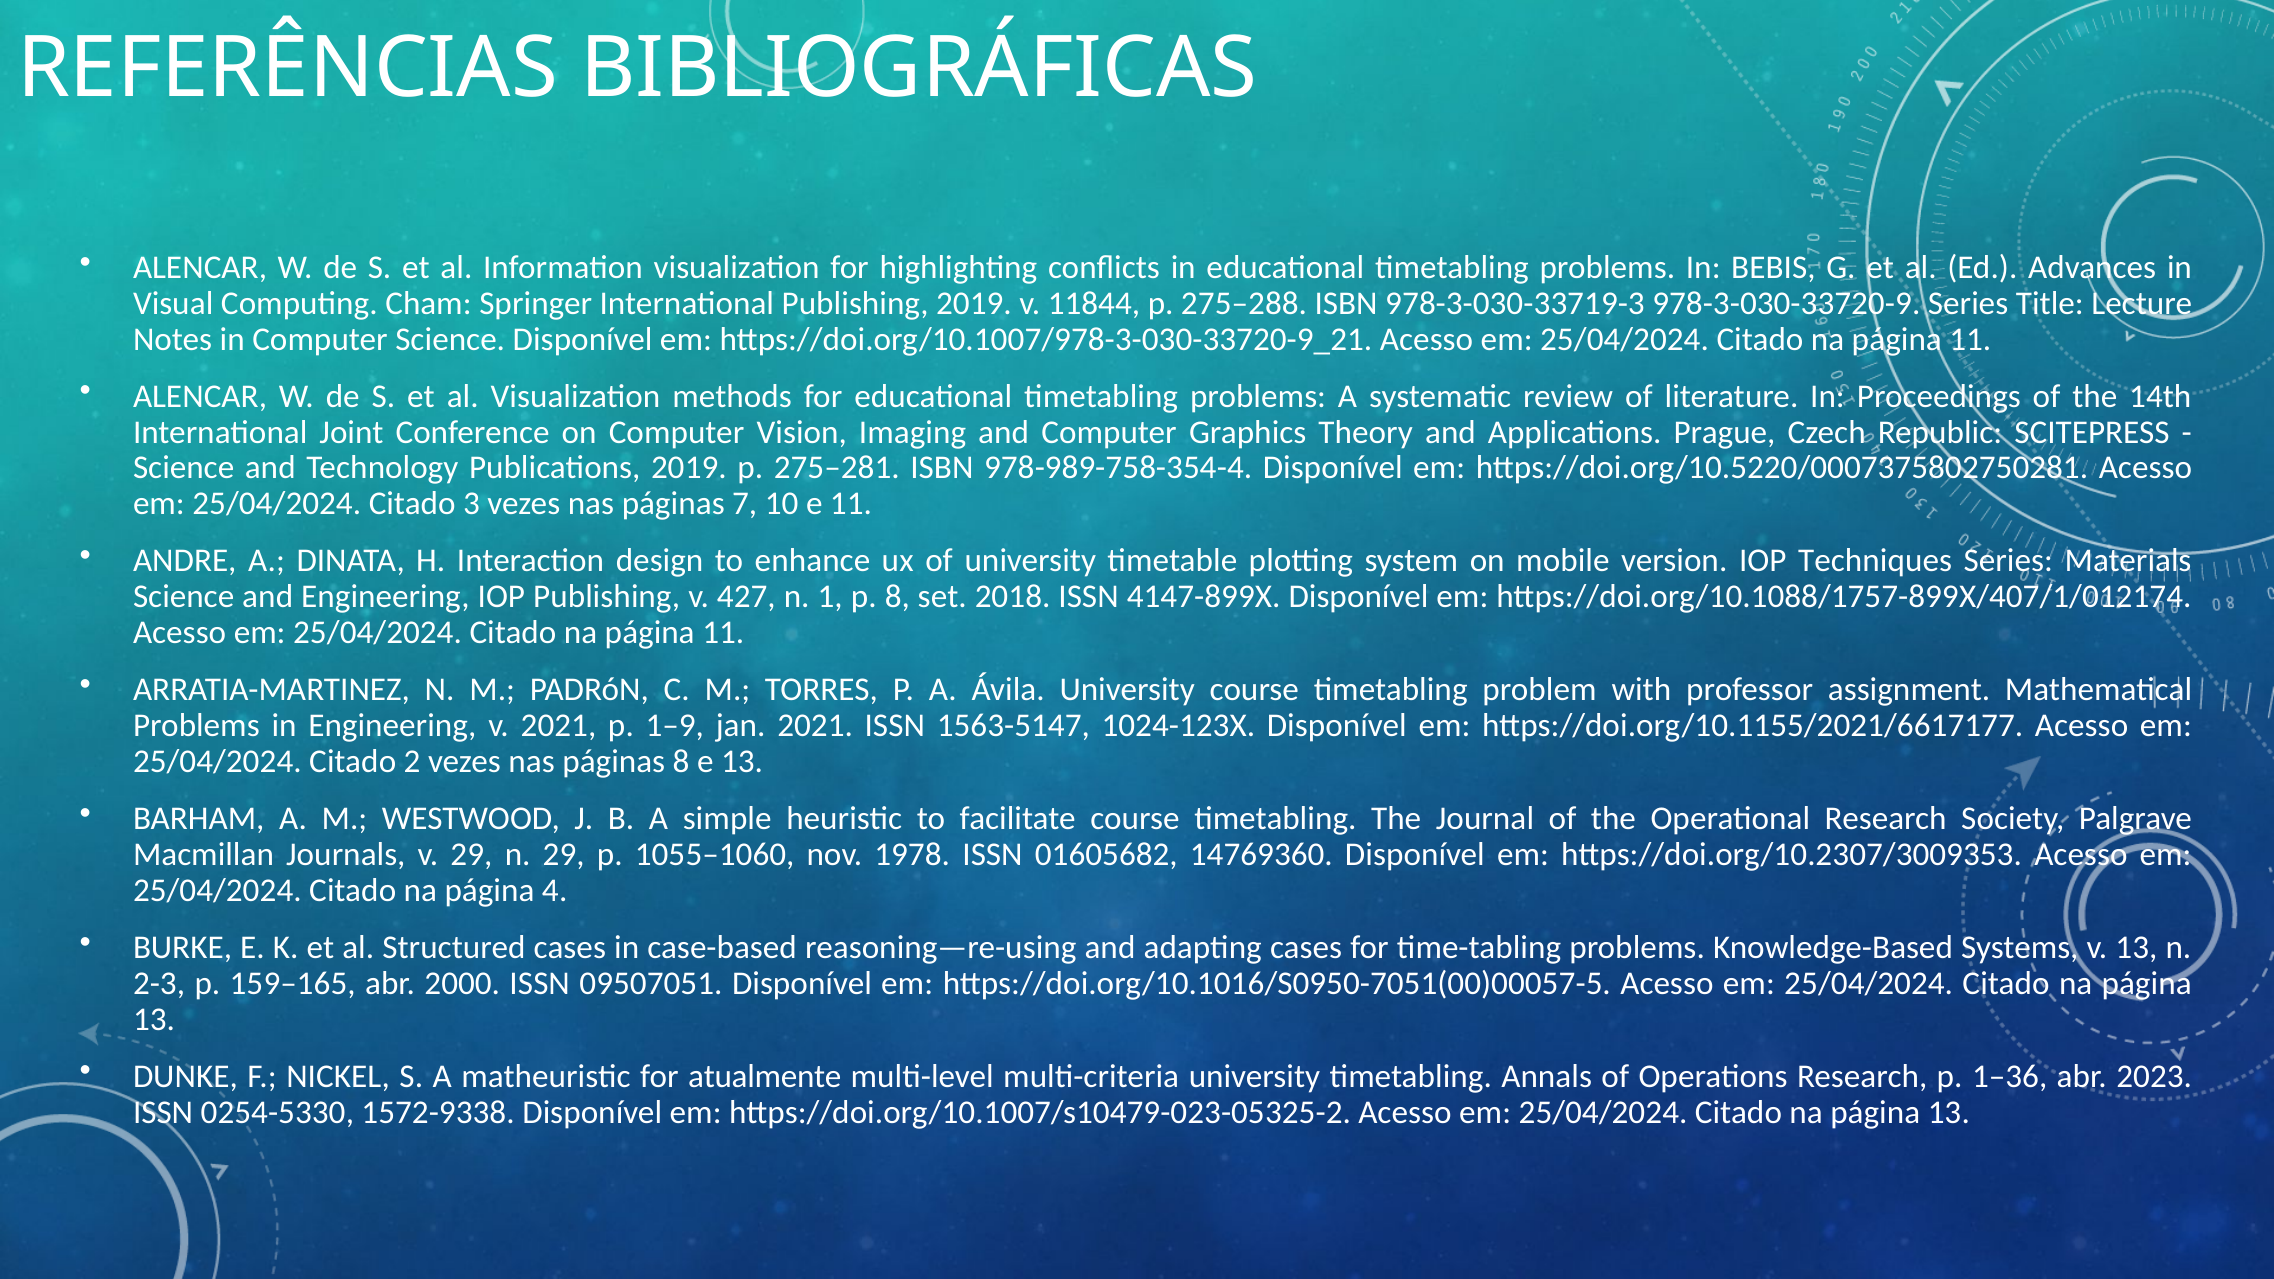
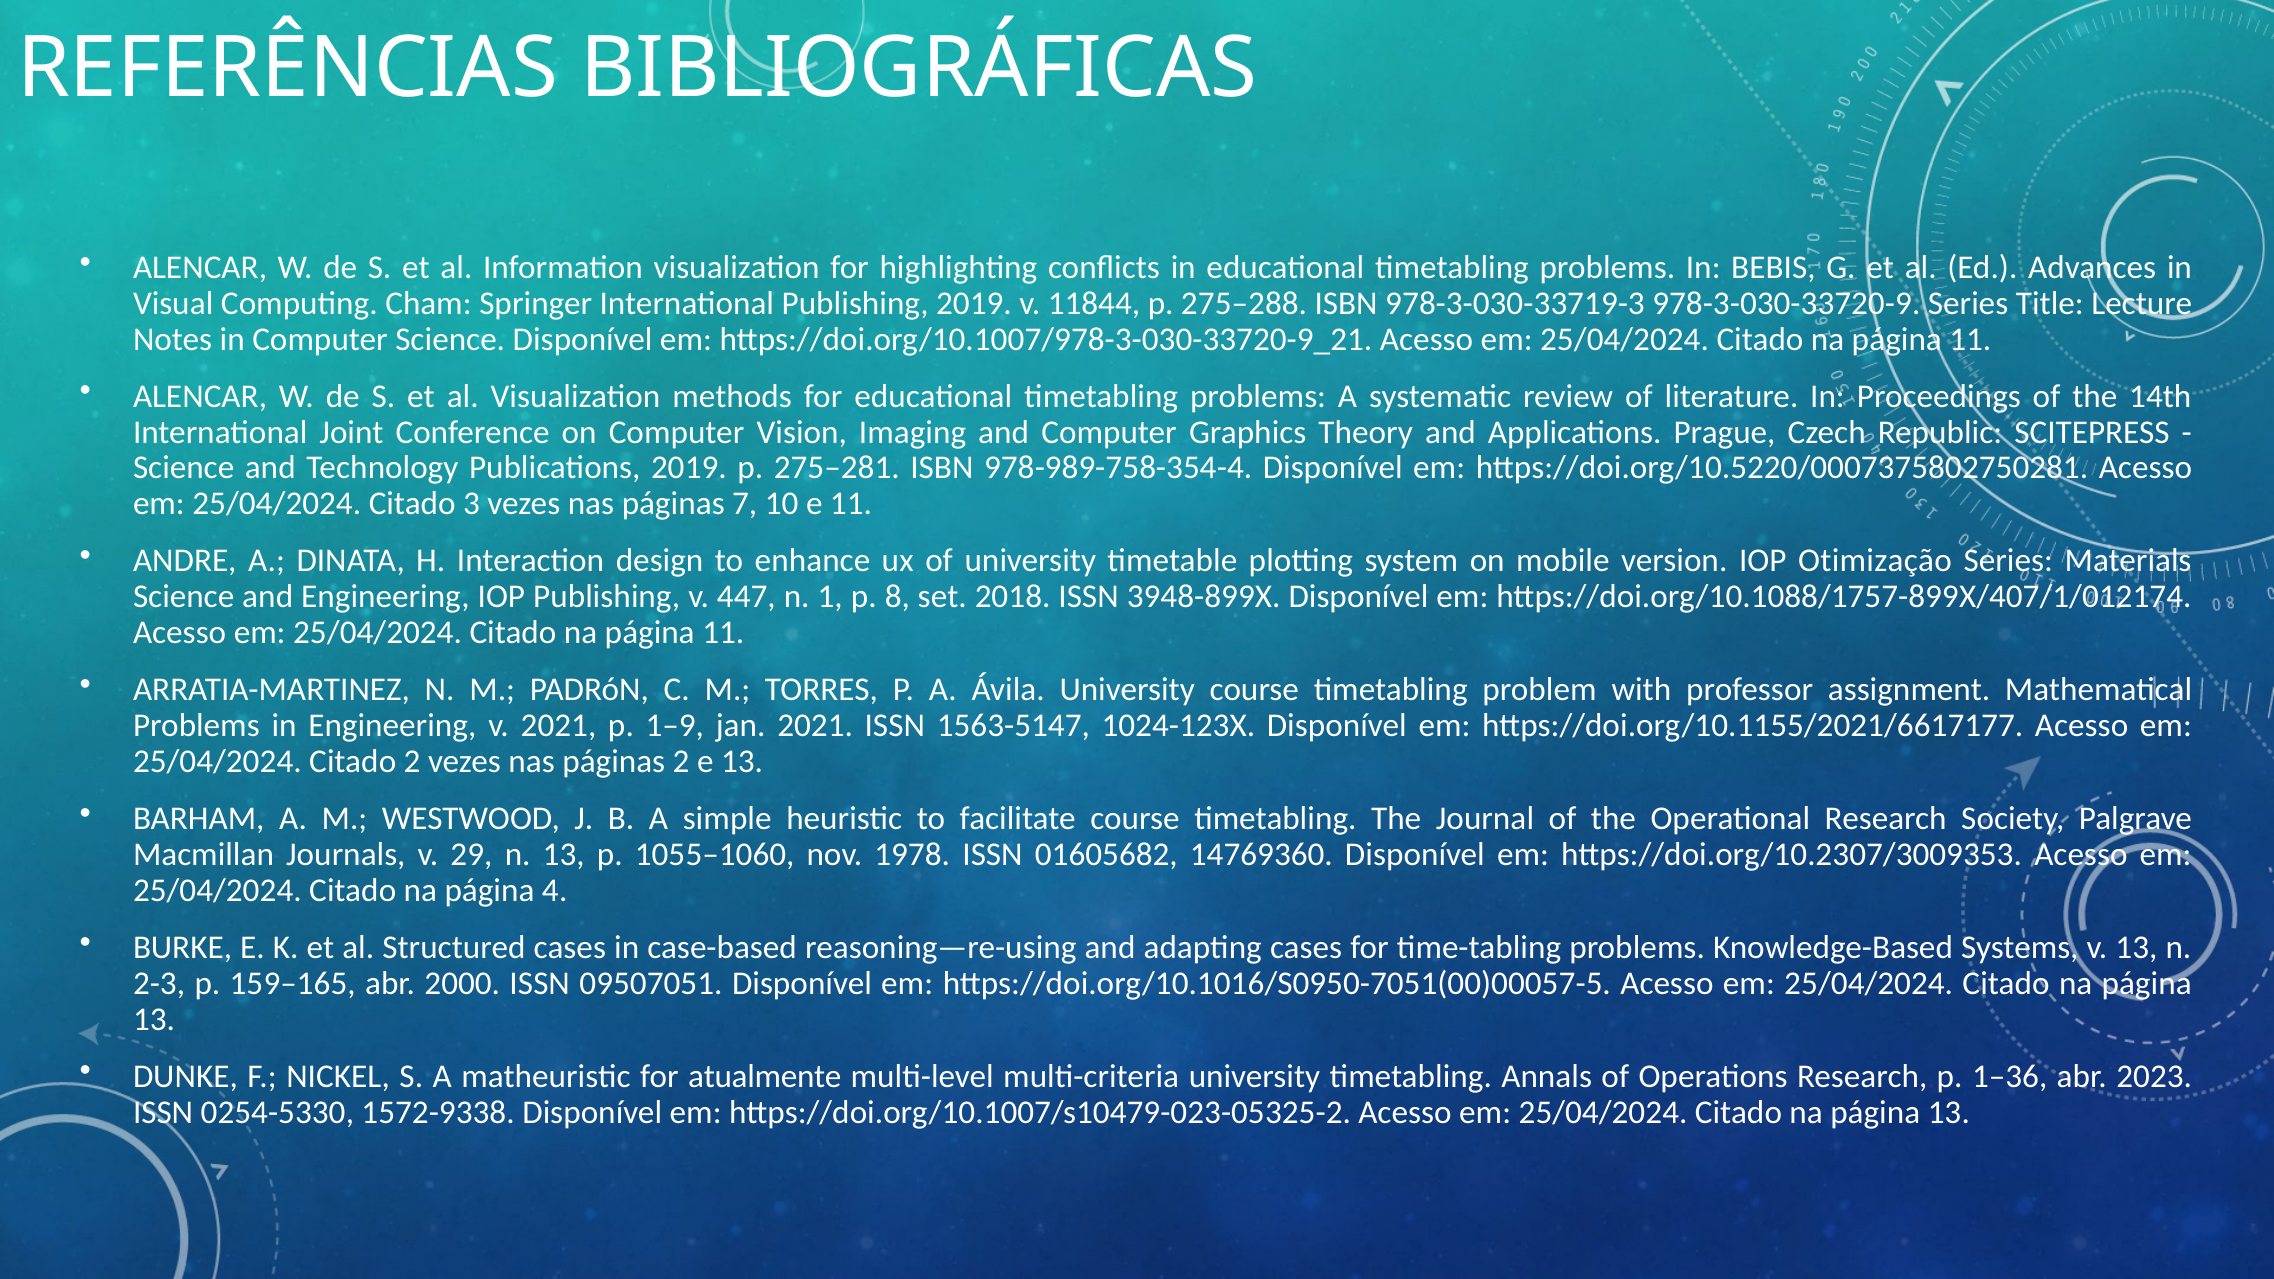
Techniques: Techniques -> Otimização (1875, 561)
427: 427 -> 447 (746, 597)
4147-899X: 4147-899X -> 3948-899X (1204, 597)
páginas 8: 8 -> 2 (681, 762)
n 29: 29 -> 13 (564, 855)
